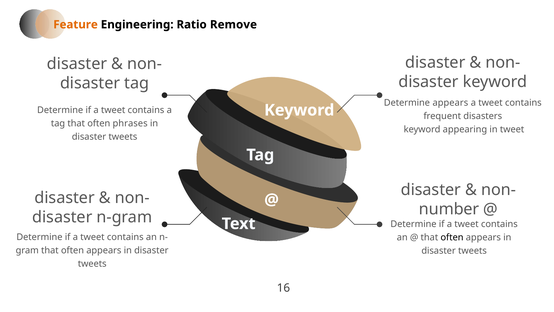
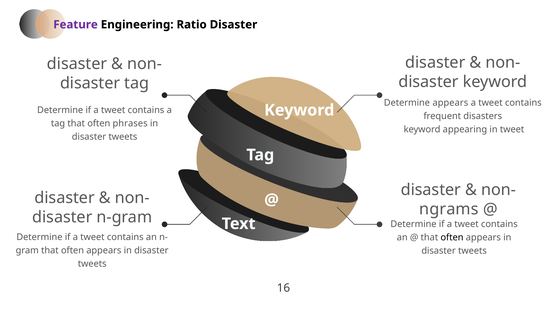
Feature colour: orange -> purple (76, 25)
Ratio Remove: Remove -> Disaster (234, 25)
number: number -> ngrams (449, 209)
